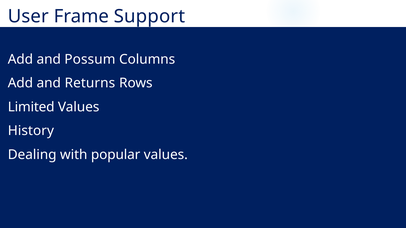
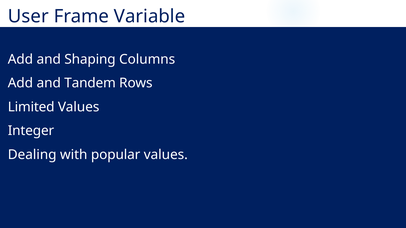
Support: Support -> Variable (150, 17)
Possum: Possum -> Shaping (90, 59)
Returns: Returns -> Tandem (90, 83)
History: History -> Integer (31, 131)
